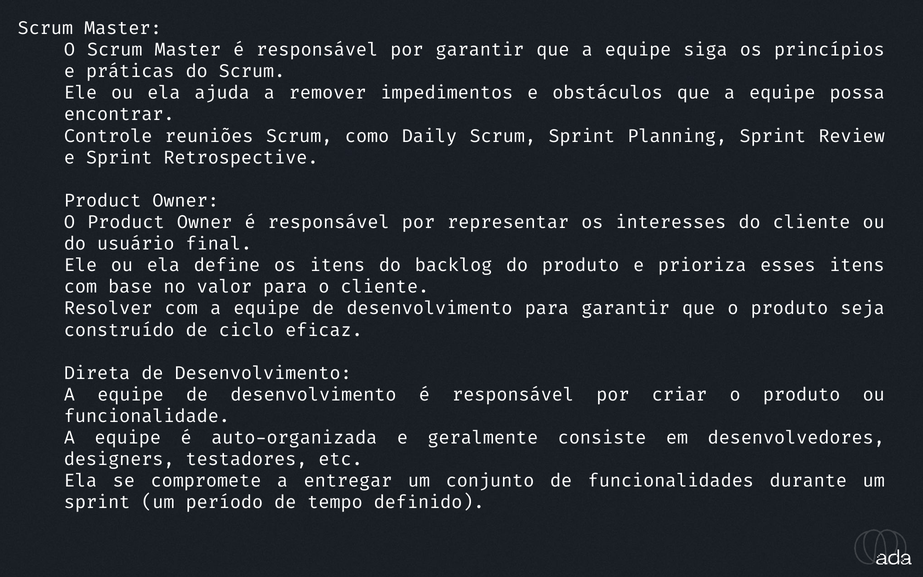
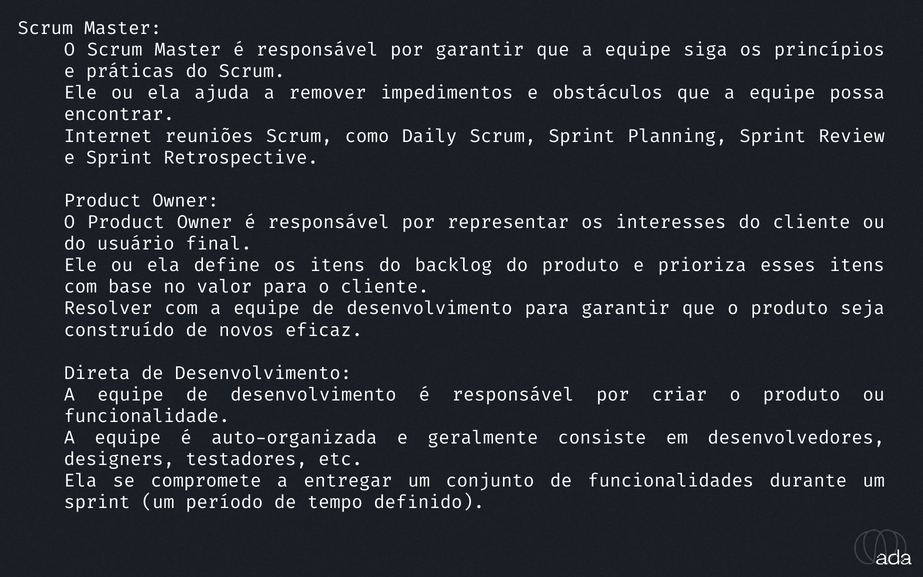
Controle: Controle -> Internet (108, 136)
ciclo: ciclo -> novos (246, 330)
